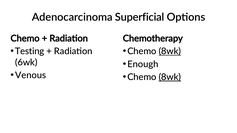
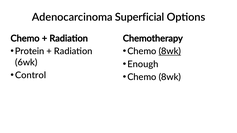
Testing: Testing -> Protein (30, 51)
Venous: Venous -> Control (31, 75)
8wk underline: present -> none (170, 77)
